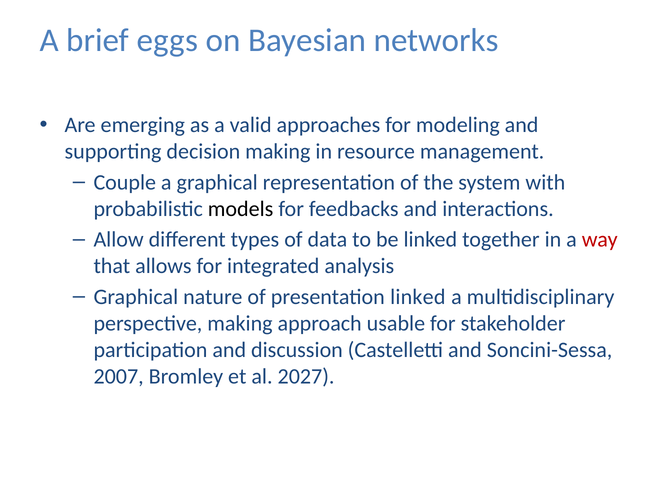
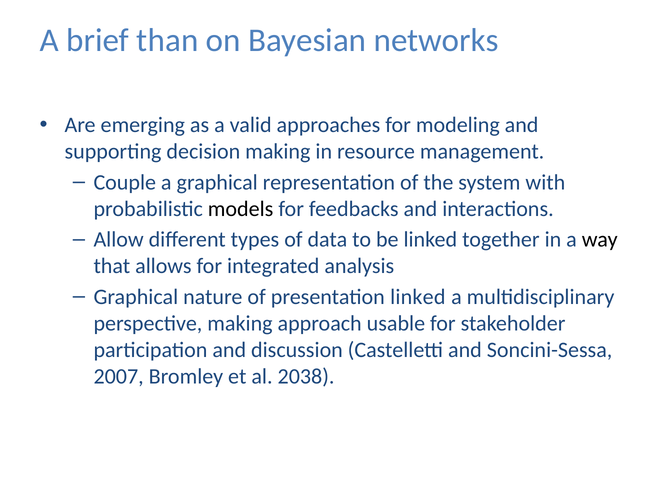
eggs: eggs -> than (167, 41)
way colour: red -> black (600, 240)
2027: 2027 -> 2038 (306, 377)
